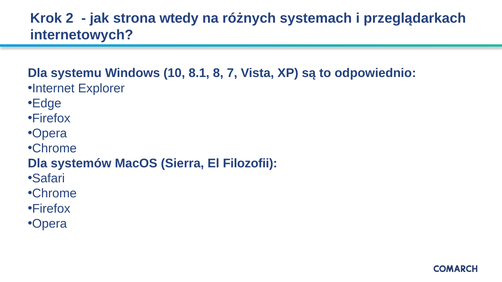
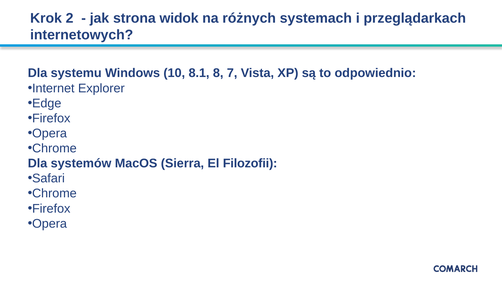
wtedy: wtedy -> widok (179, 18)
